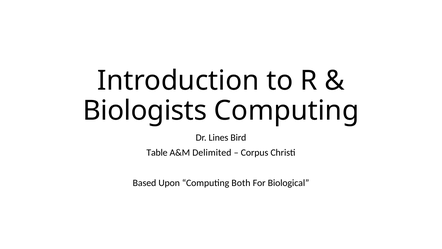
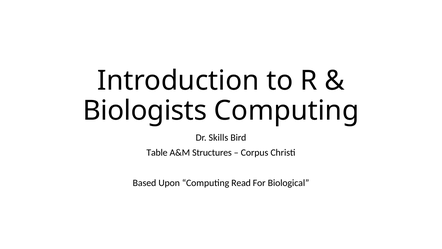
Lines: Lines -> Skills (218, 137)
Delimited: Delimited -> Structures (212, 152)
Both: Both -> Read (241, 183)
